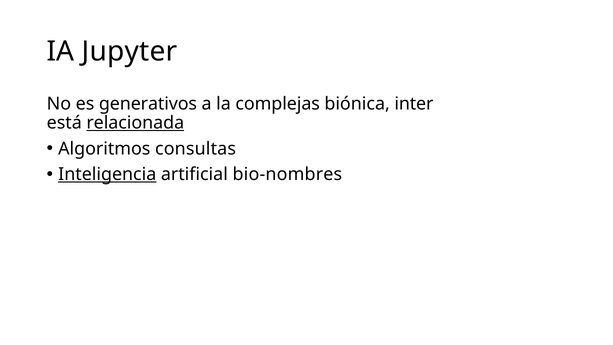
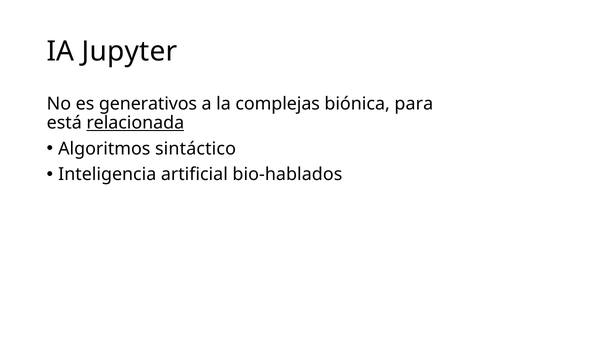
inter: inter -> para (414, 104)
consultas: consultas -> sintáctico (196, 149)
Inteligencia underline: present -> none (107, 174)
bio-nombres: bio-nombres -> bio-hablados (287, 174)
